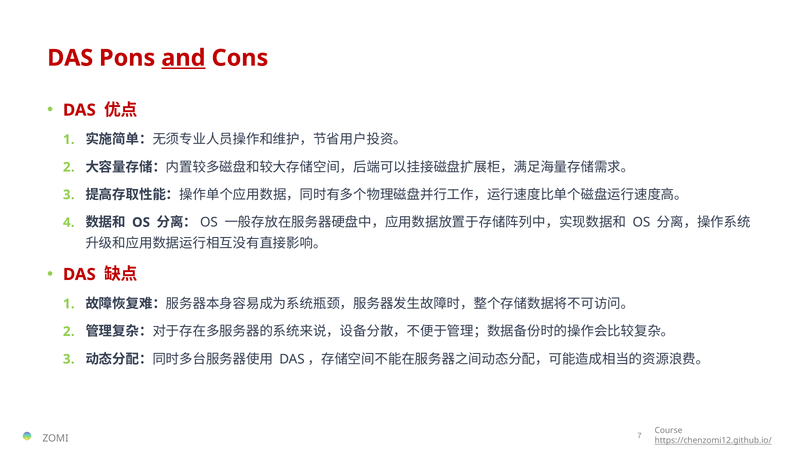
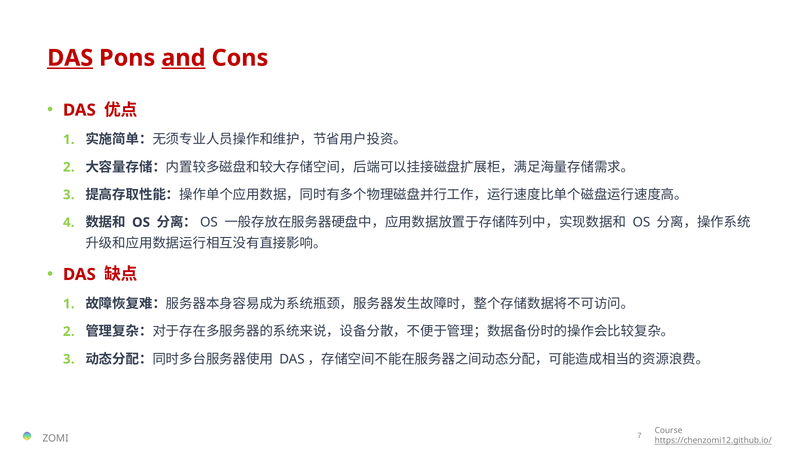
DAS underline: none -> present (70, 58)
